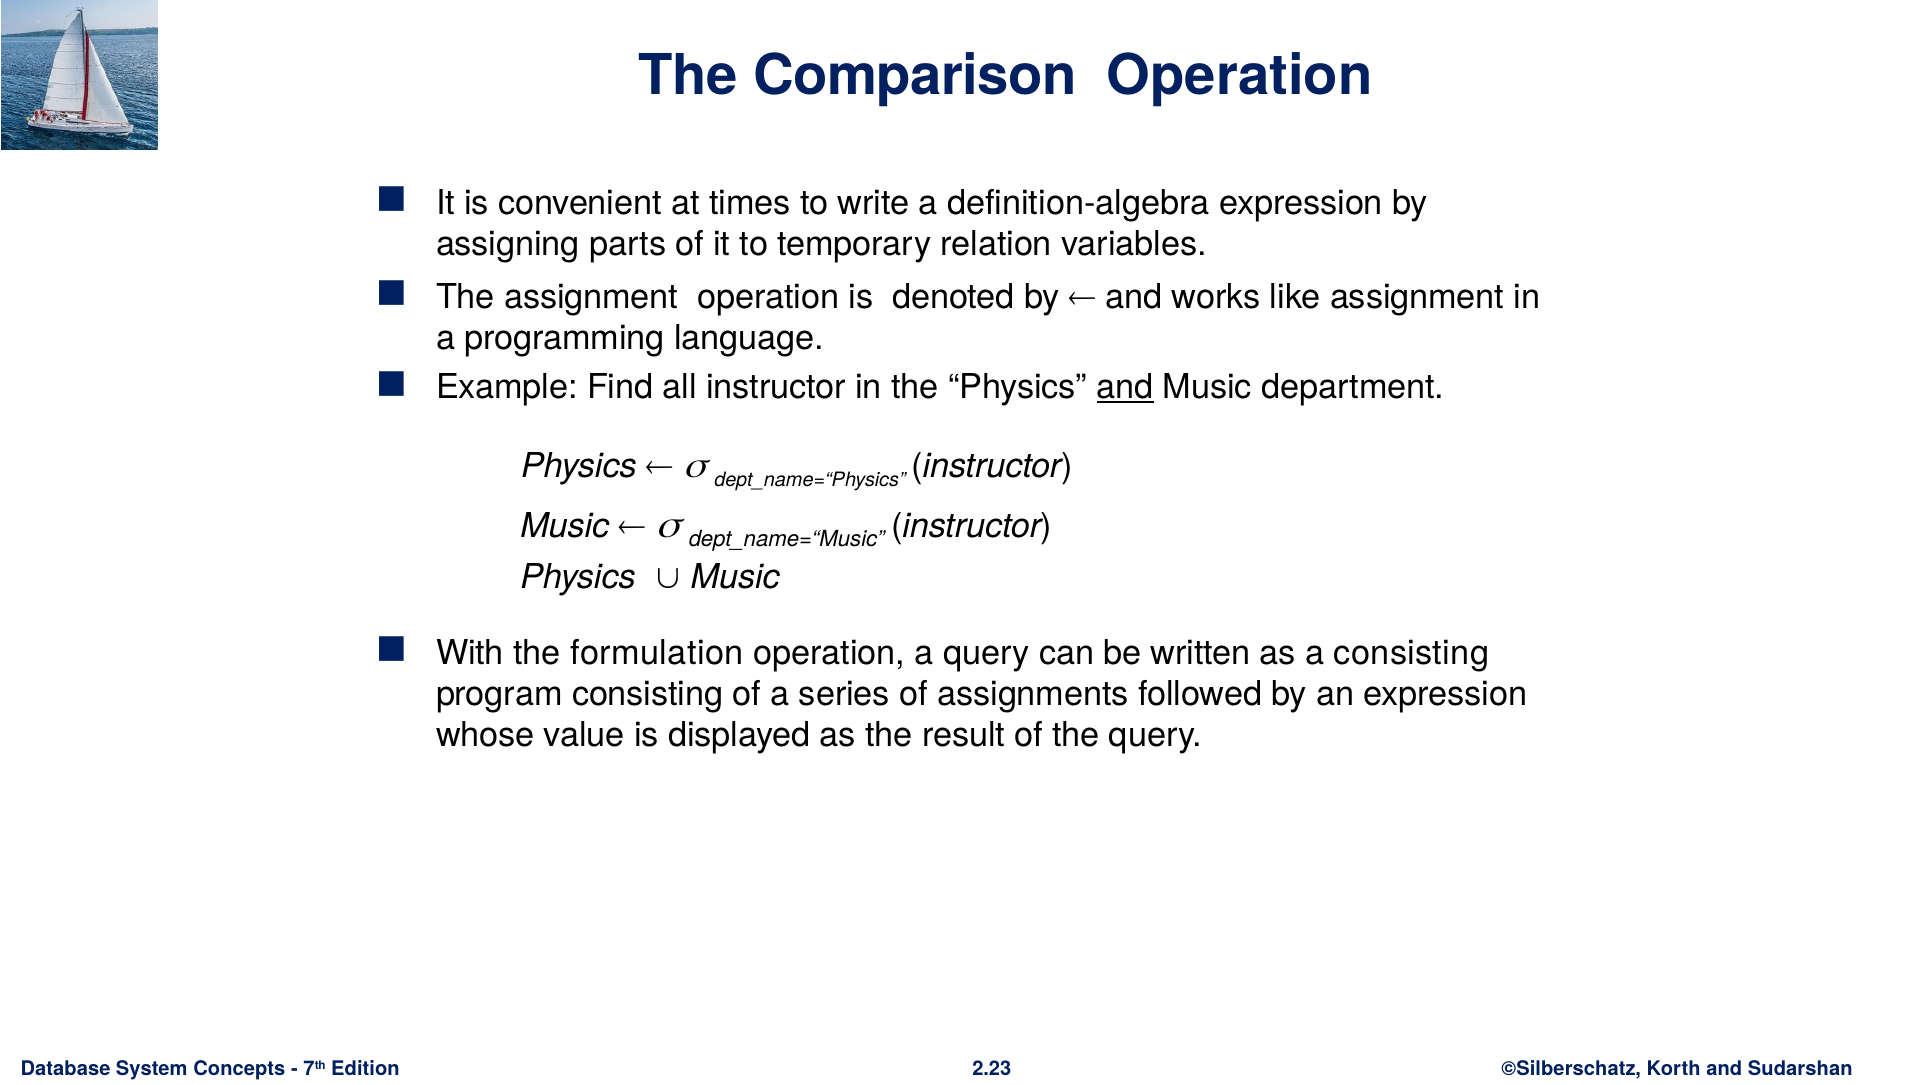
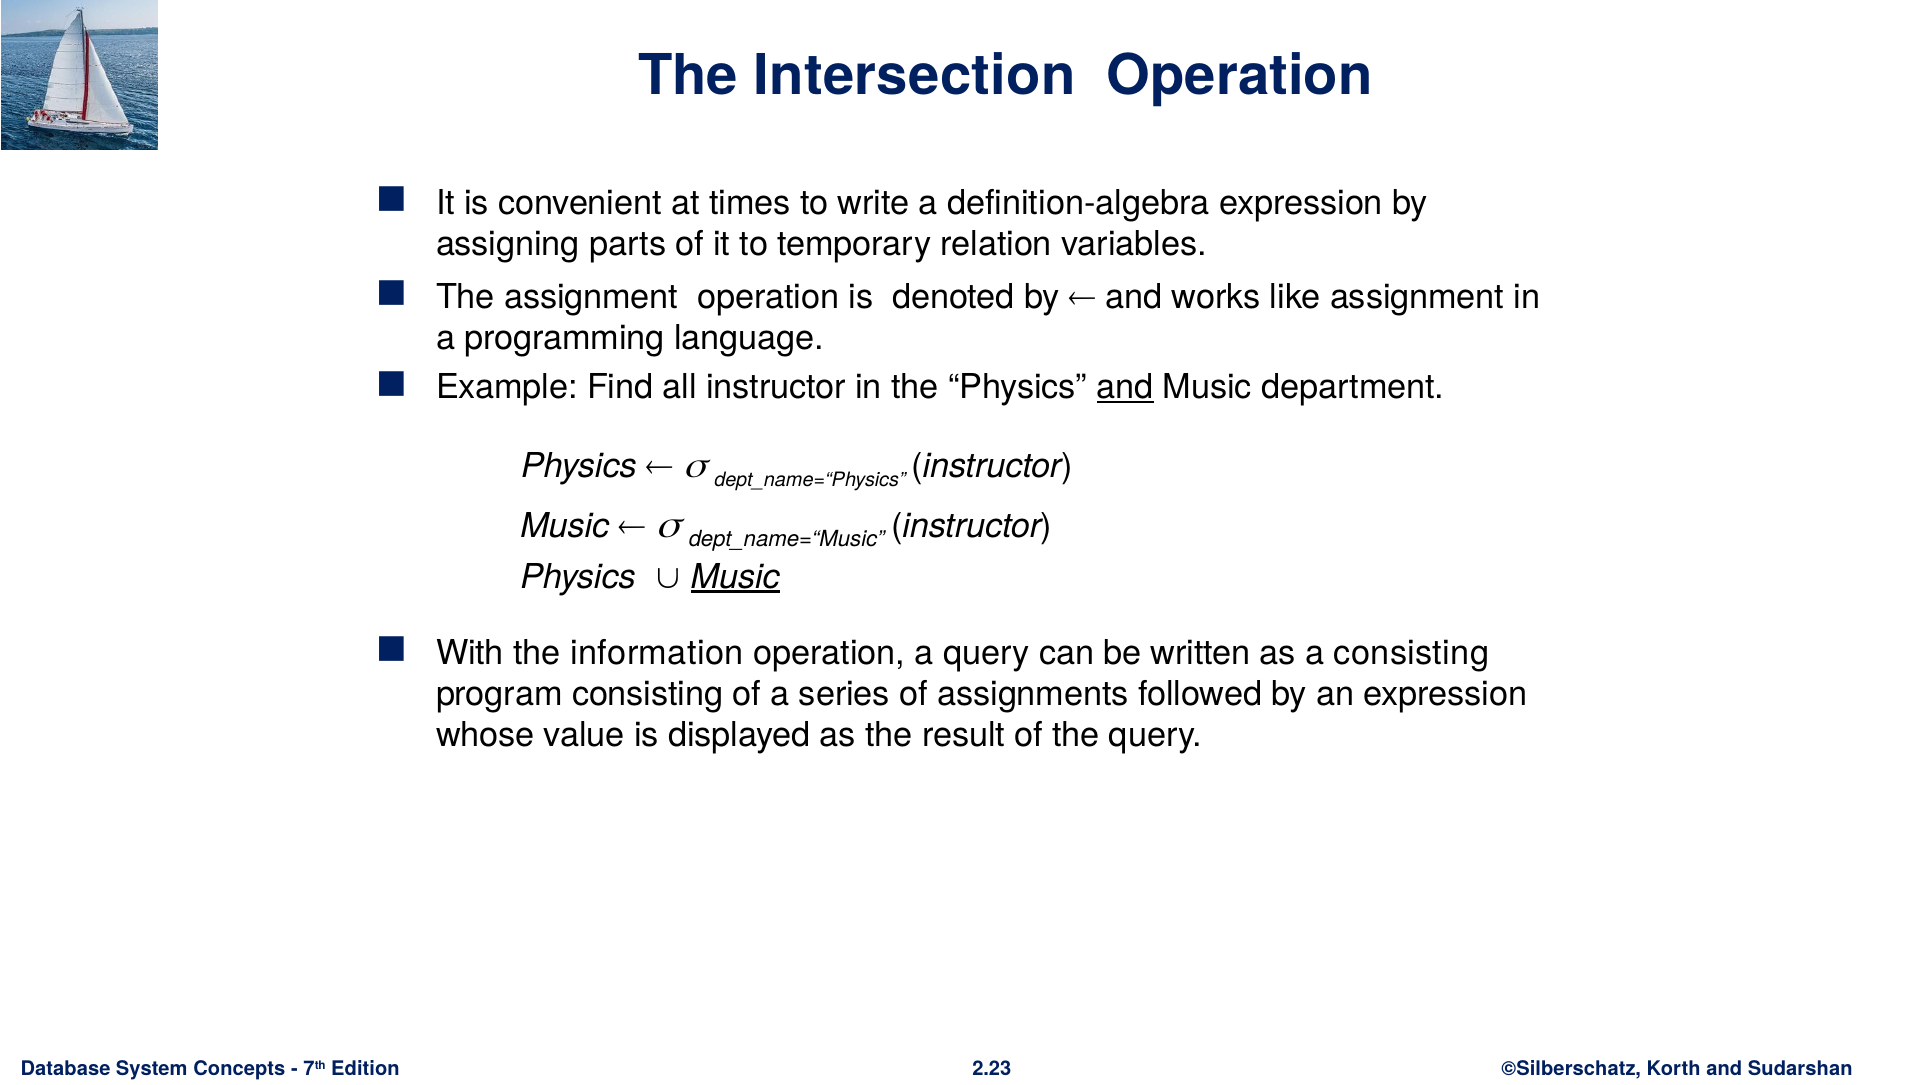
Comparison: Comparison -> Intersection (915, 75)
Music underline: none -> present (735, 576)
formulation: formulation -> information (657, 653)
